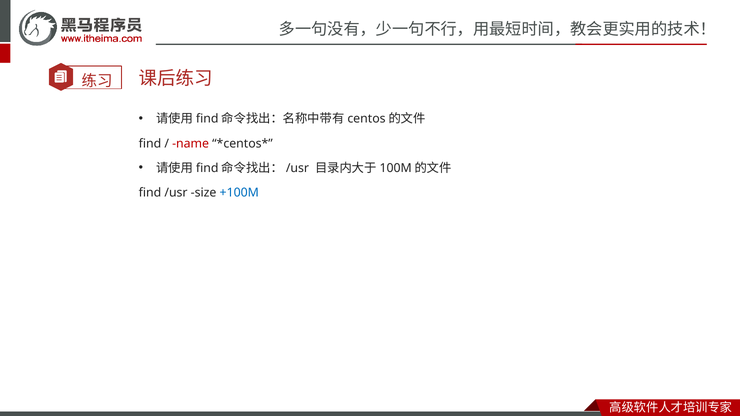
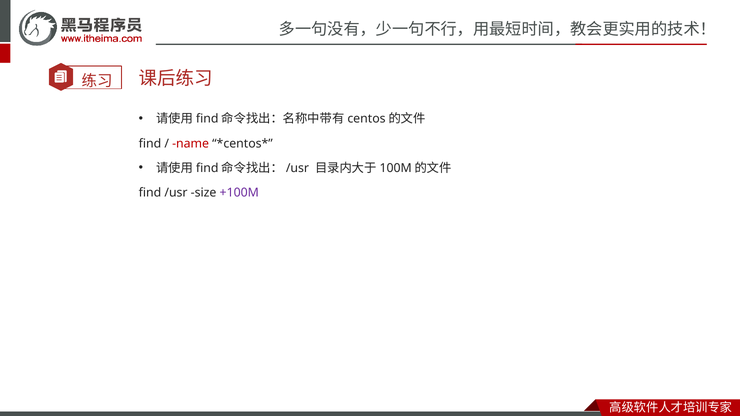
+100M colour: blue -> purple (239, 193)
